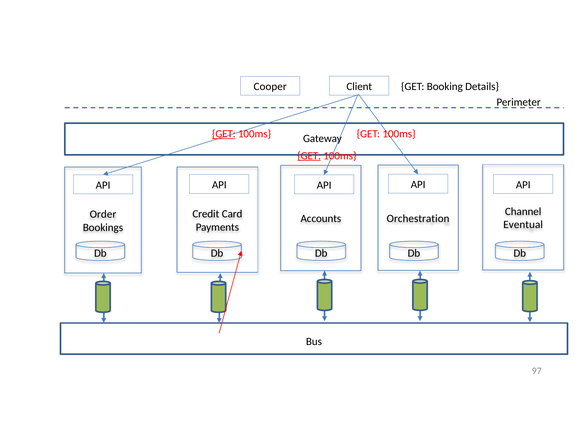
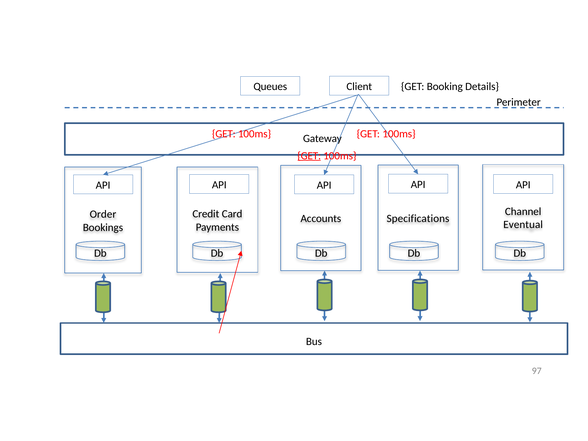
Cooper: Cooper -> Queues (270, 87)
GET underline: present -> none (224, 134)
Orchestration: Orchestration -> Specifications (418, 218)
